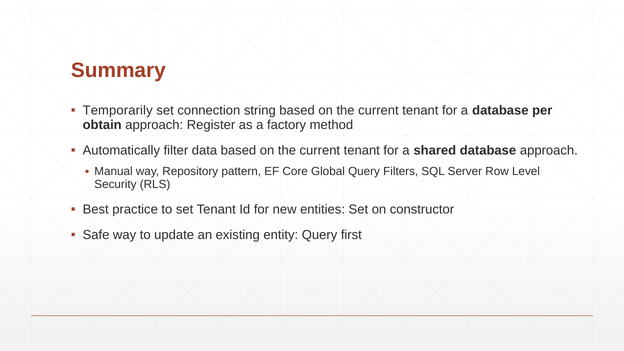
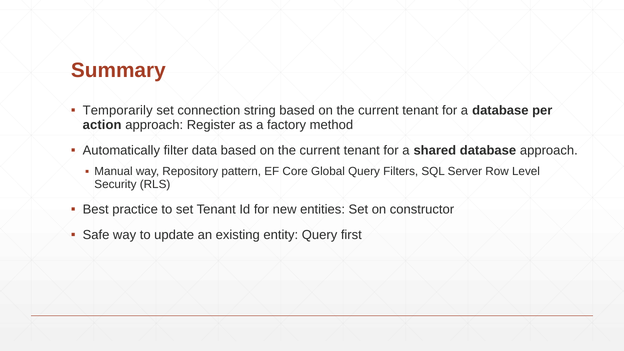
obtain: obtain -> action (102, 125)
